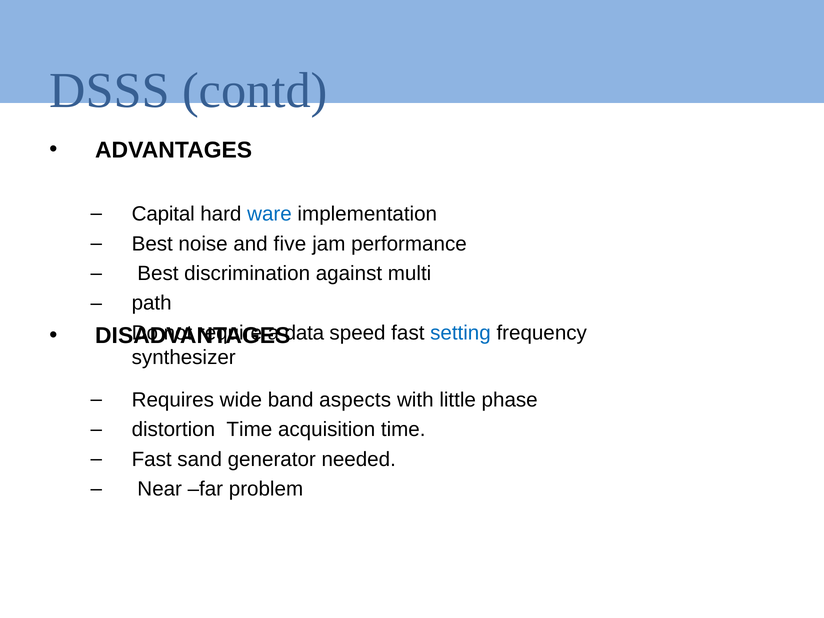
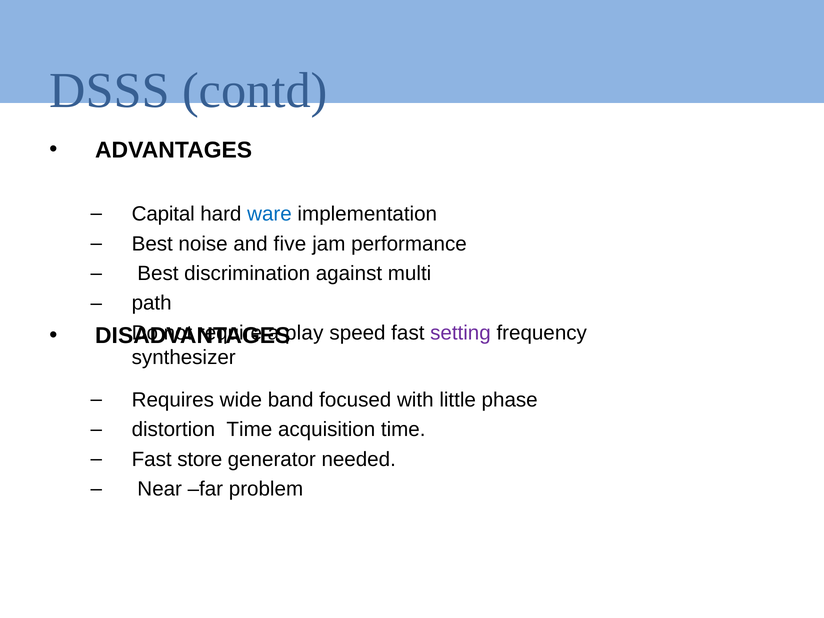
data: data -> play (304, 333)
setting colour: blue -> purple (460, 333)
aspects: aspects -> focused (355, 400)
sand: sand -> store (200, 459)
